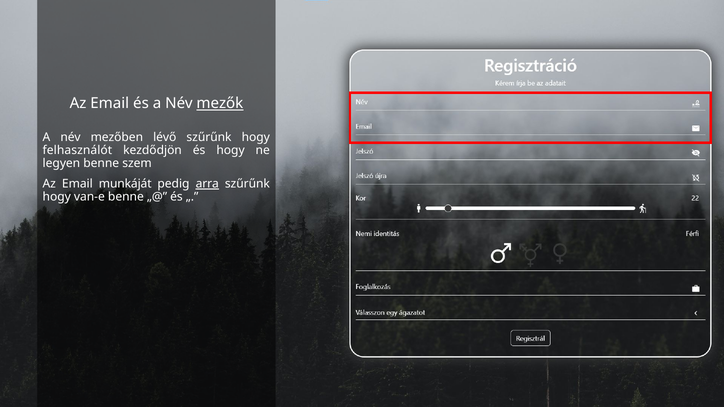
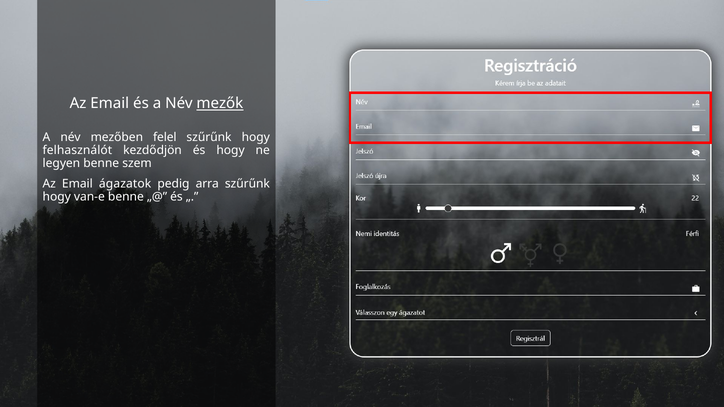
lévő: lévő -> felel (165, 137)
munkáját: munkáját -> ágazatok (125, 184)
arra underline: present -> none (207, 184)
